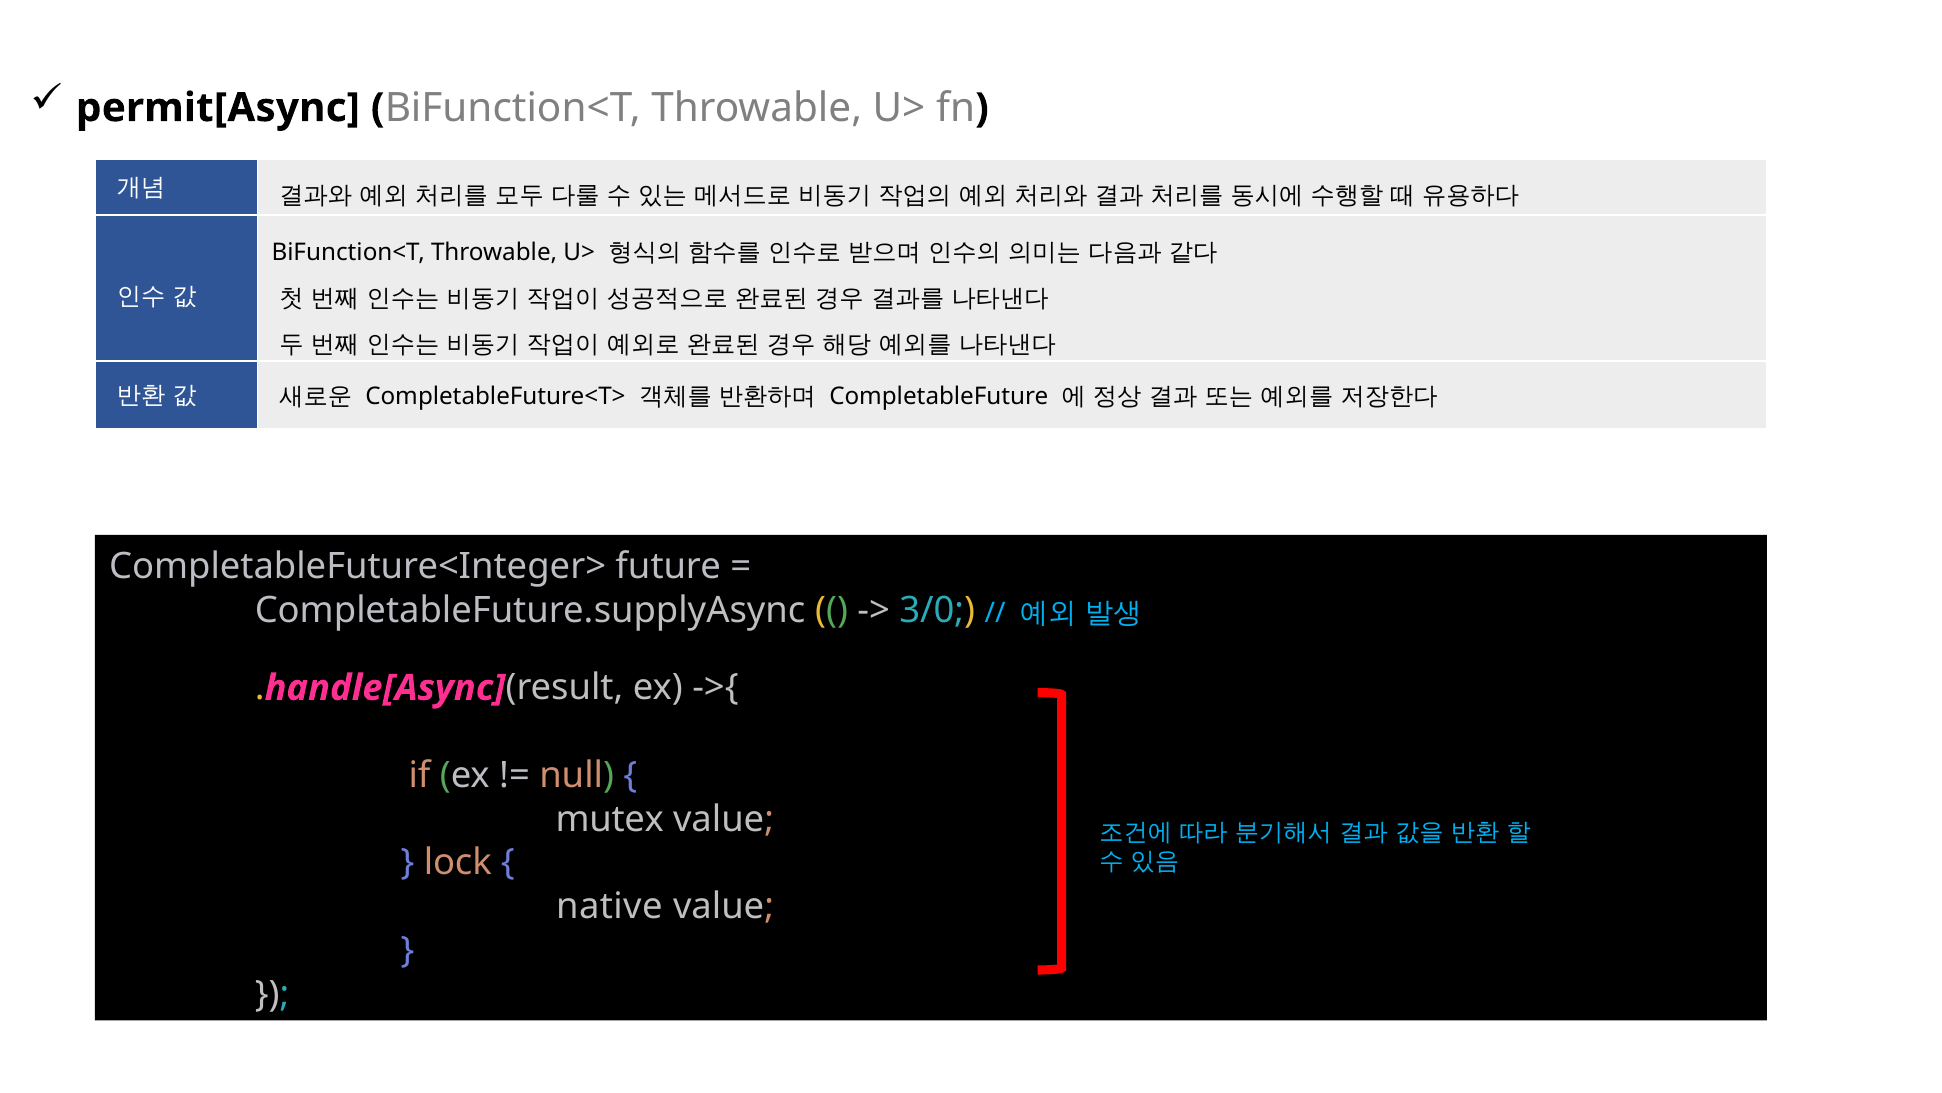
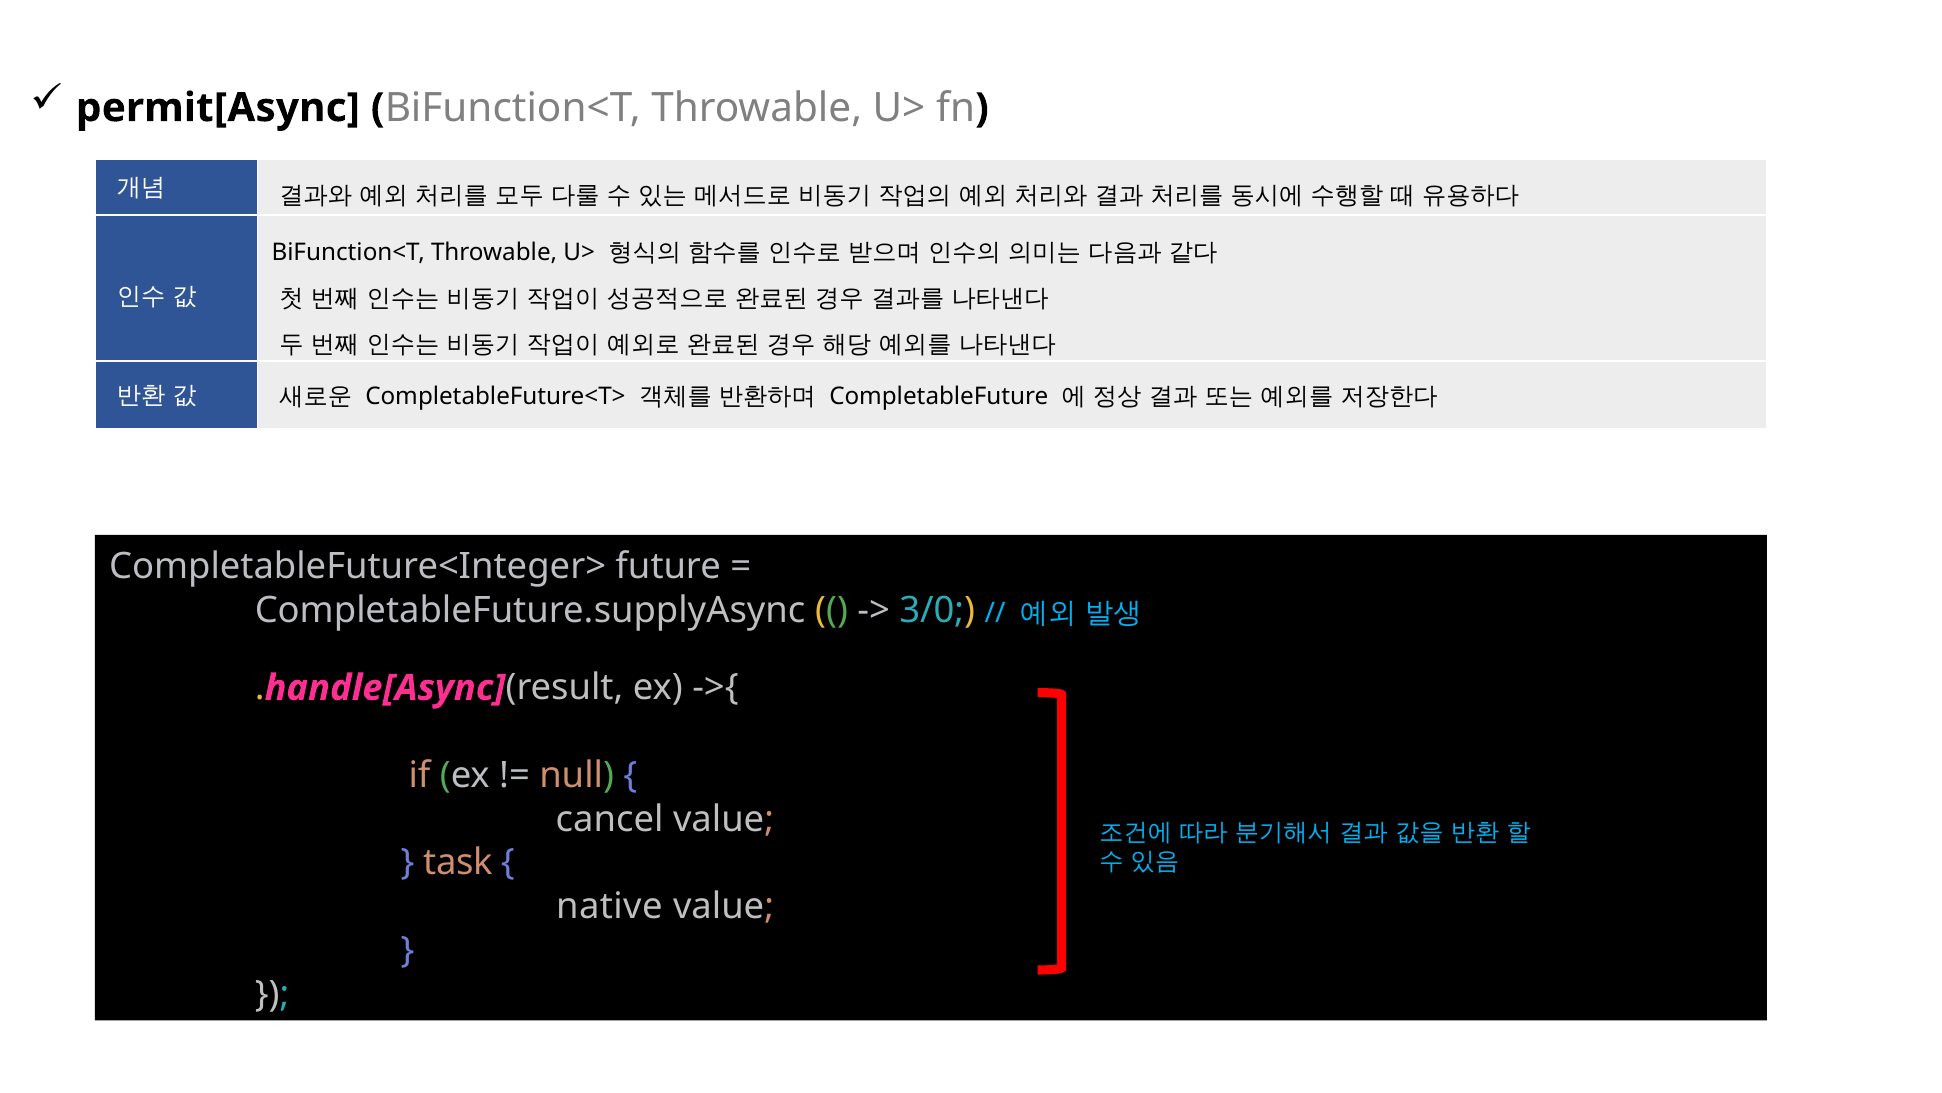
mutex: mutex -> cancel (610, 819)
lock: lock -> task (458, 862)
